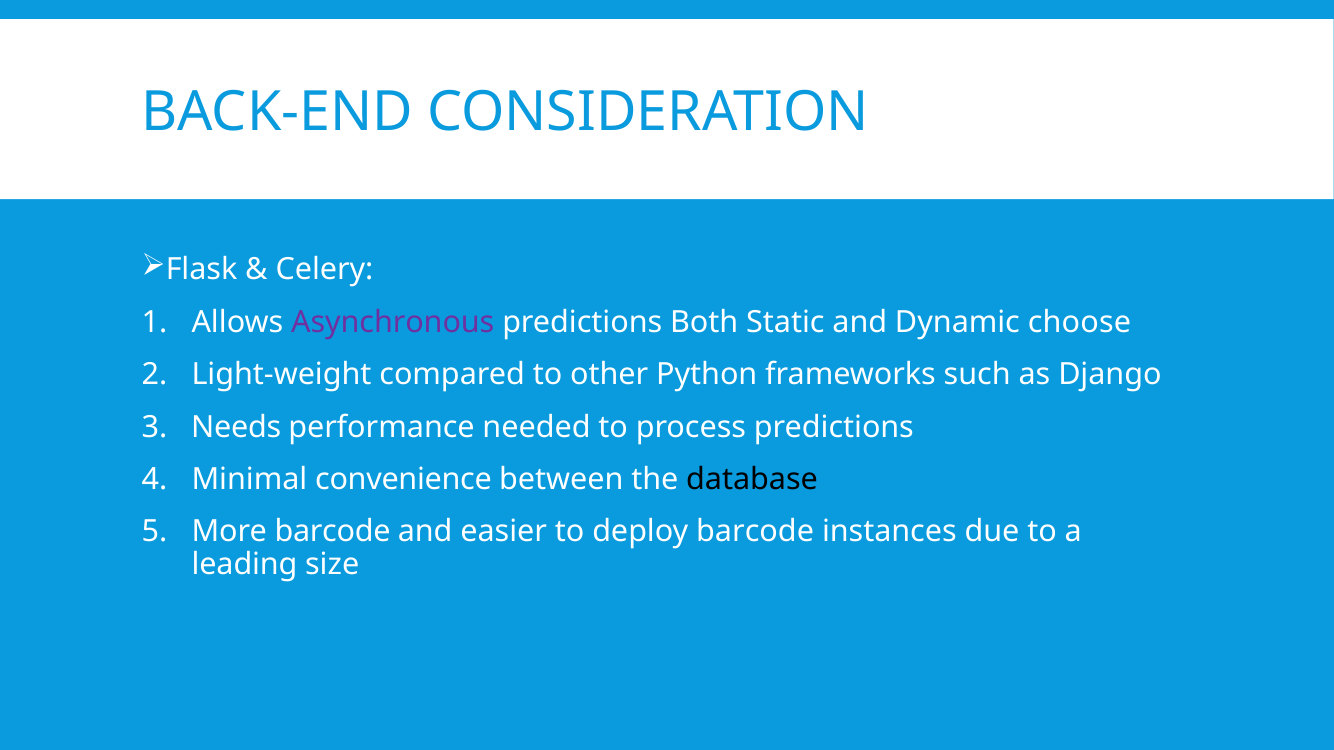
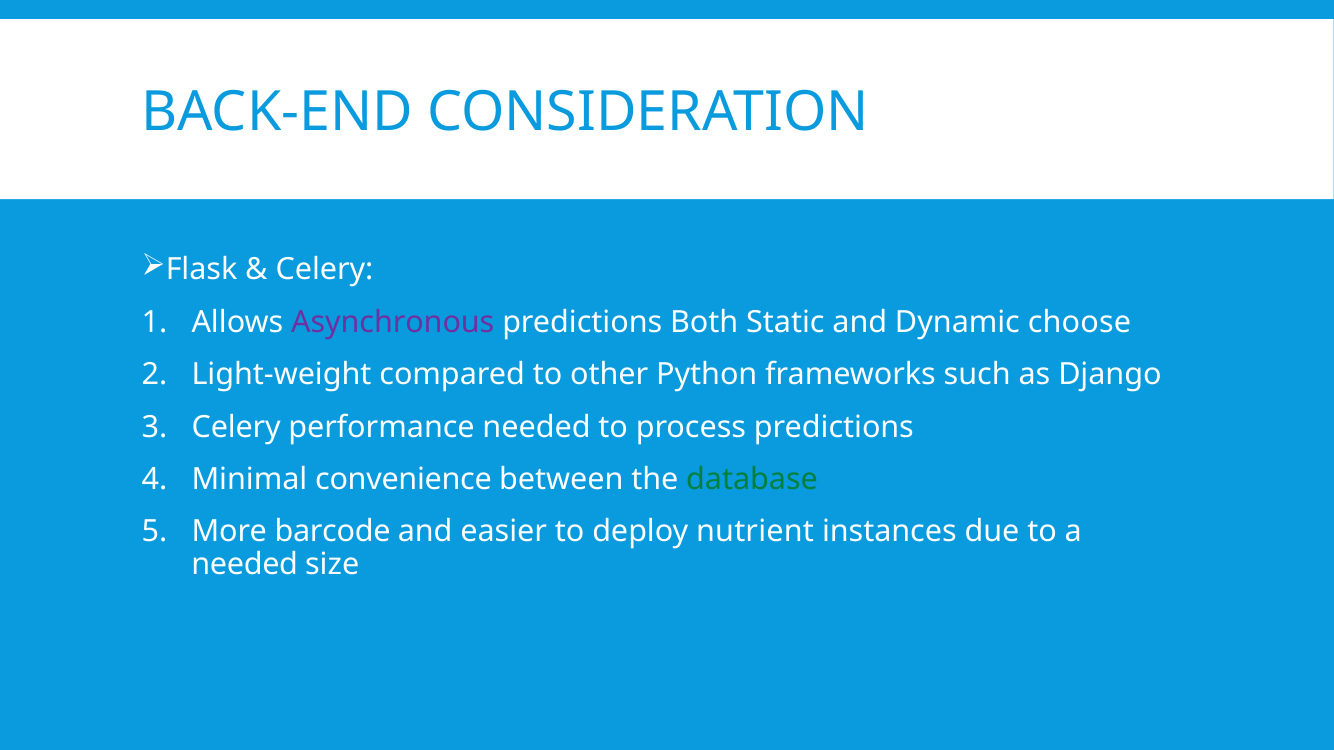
Needs: Needs -> Celery (236, 427)
database colour: black -> green (752, 480)
deploy barcode: barcode -> nutrient (755, 532)
leading: leading -> needed (245, 565)
